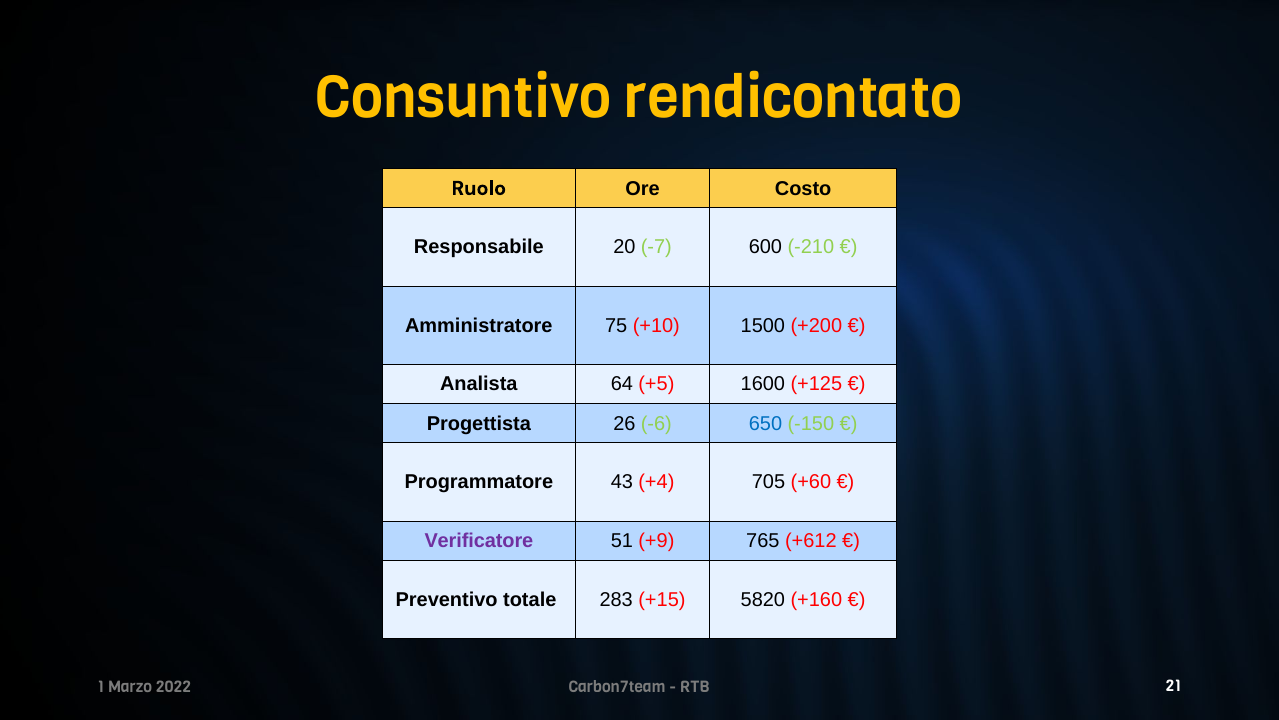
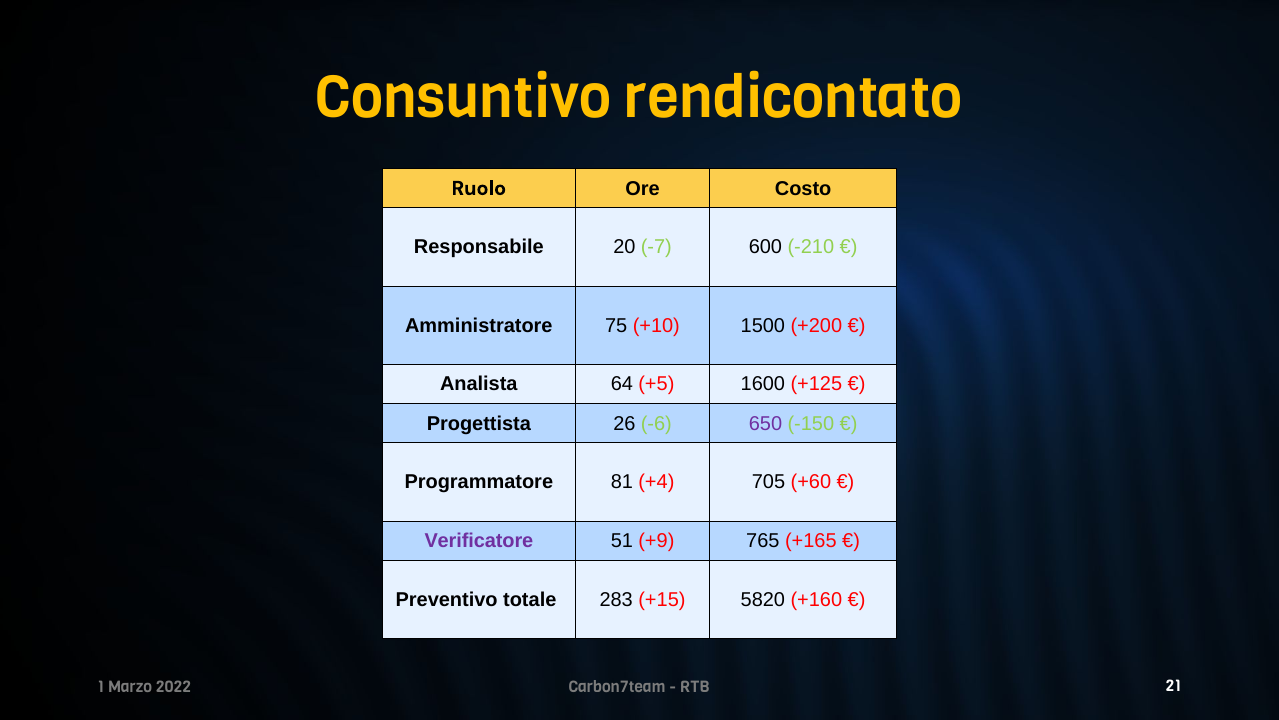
650 colour: blue -> purple (765, 423)
43: 43 -> 81 (622, 482)
+612: +612 -> +165 (811, 541)
